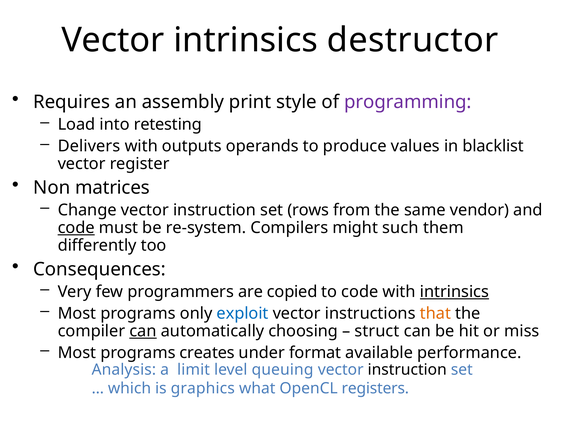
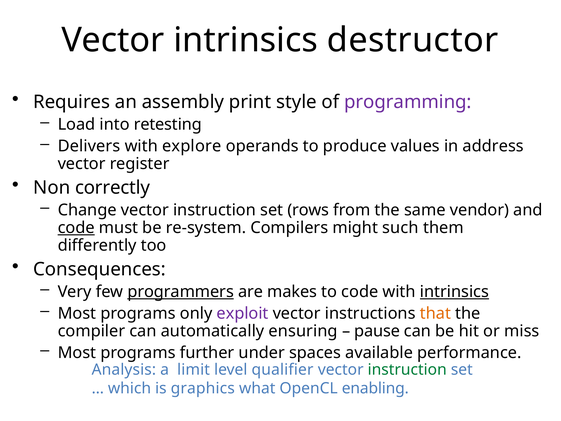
outputs: outputs -> explore (192, 146)
blacklist: blacklist -> address (493, 146)
matrices: matrices -> correctly (112, 187)
programmers underline: none -> present (181, 292)
copied: copied -> makes (292, 292)
exploit colour: blue -> purple (243, 313)
can underline: present -> none (143, 331)
choosing: choosing -> ensuring (303, 331)
struct: struct -> pause (377, 331)
creates: creates -> further (207, 353)
format: format -> spaces (315, 353)
queuing: queuing -> qualifier (283, 369)
instruction colour: black -> green (407, 369)
registers: registers -> enabling (375, 388)
